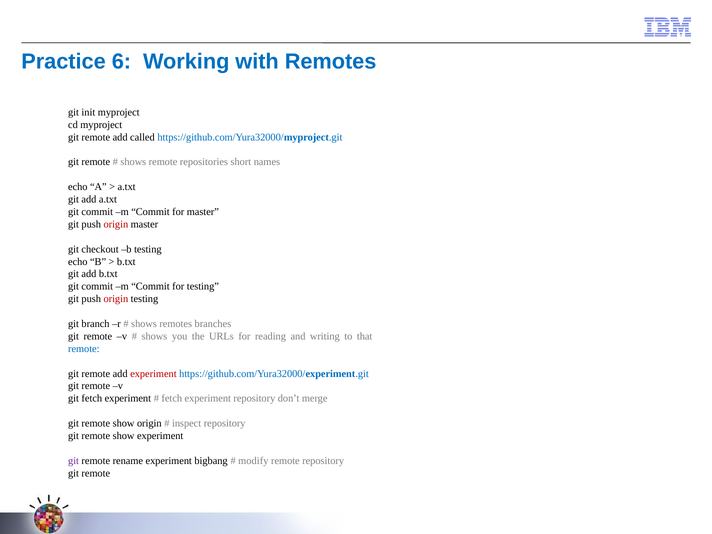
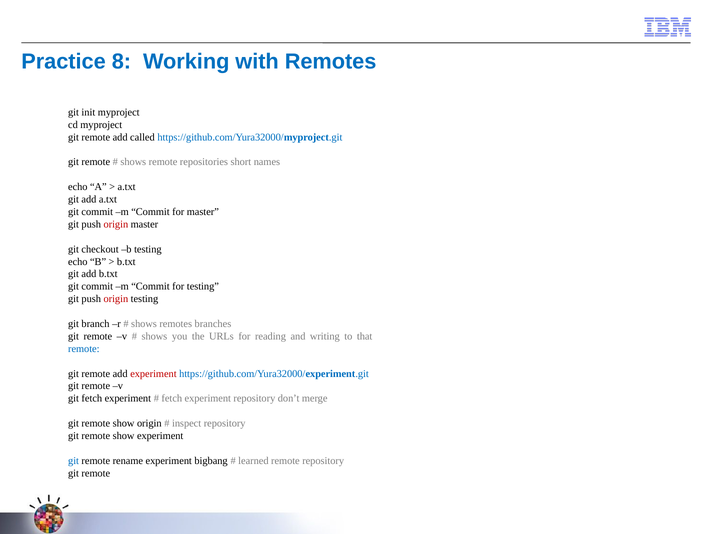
6: 6 -> 8 (121, 61)
git colour: purple -> blue (74, 461)
modify: modify -> learned (253, 461)
